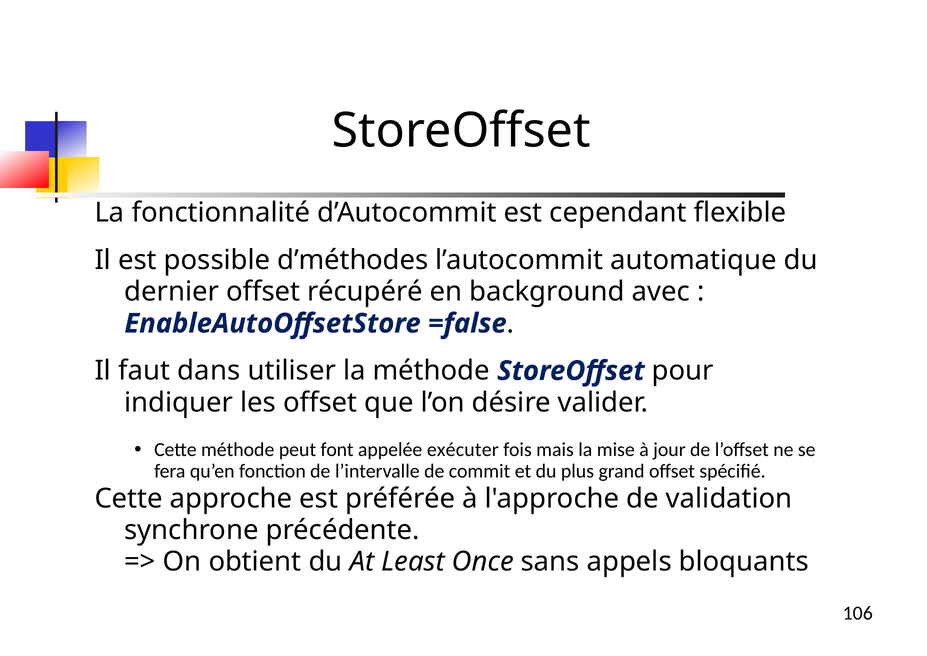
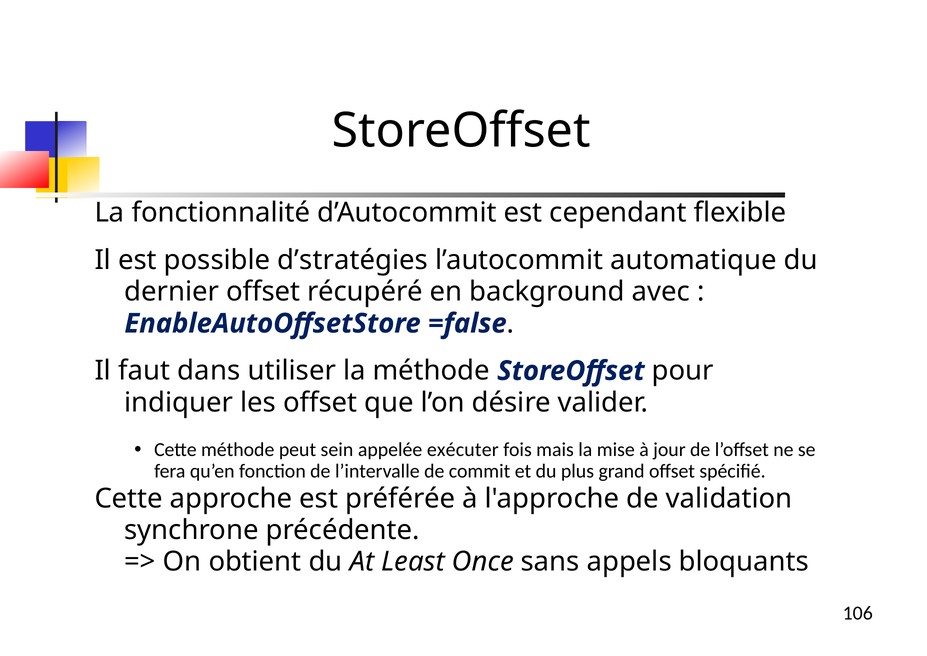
d’méthodes: d’méthodes -> d’stratégies (353, 260)
font: font -> sein (337, 449)
